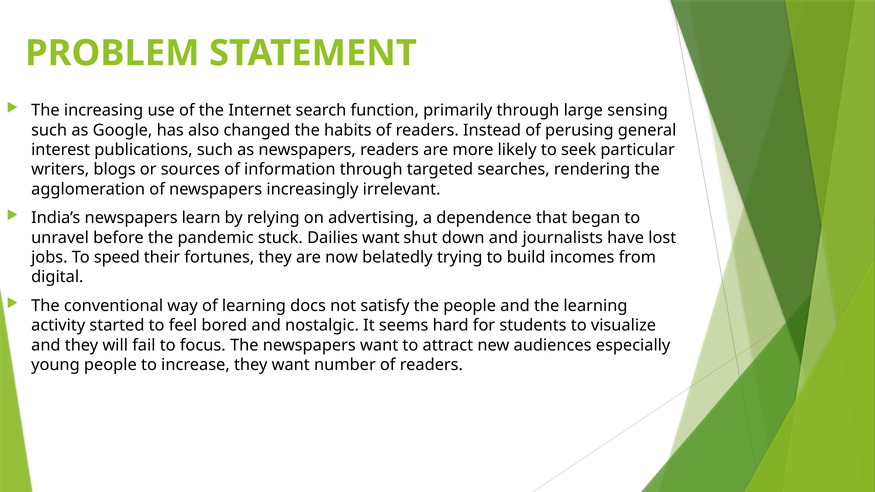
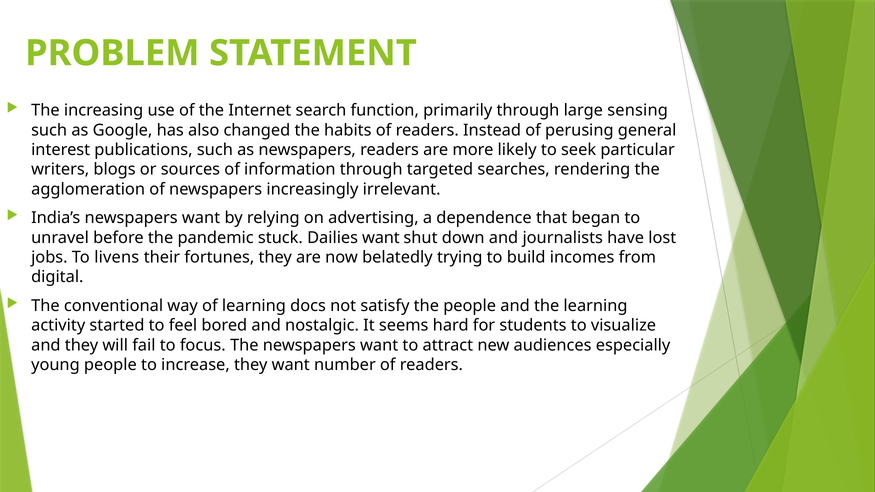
India’s newspapers learn: learn -> want (201, 218)
speed: speed -> livens (117, 257)
